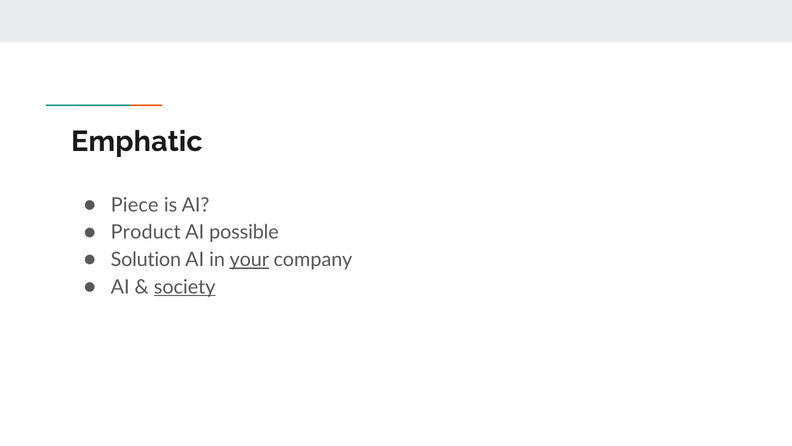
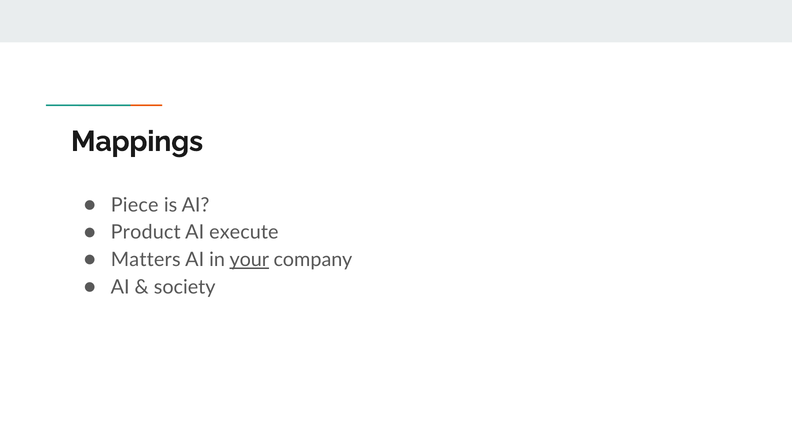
Emphatic: Emphatic -> Mappings (137, 141)
possible: possible -> execute (244, 232)
Solution: Solution -> Matters (146, 259)
society underline: present -> none (185, 287)
